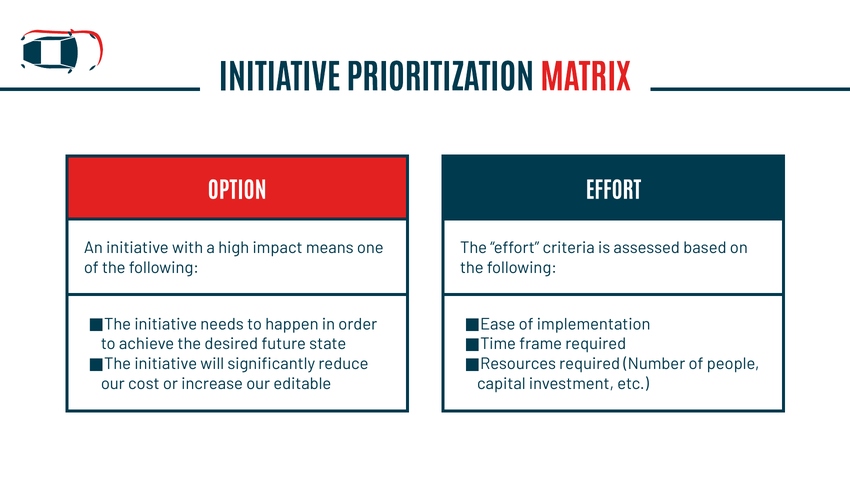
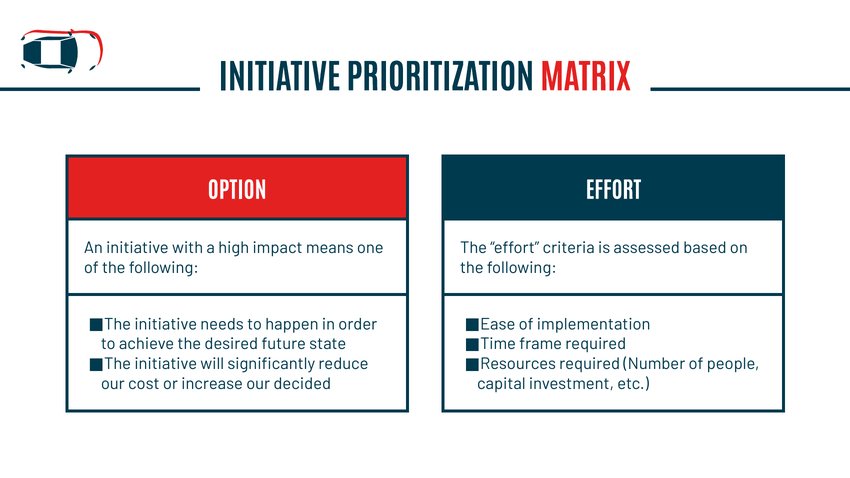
editable: editable -> decided (302, 384)
